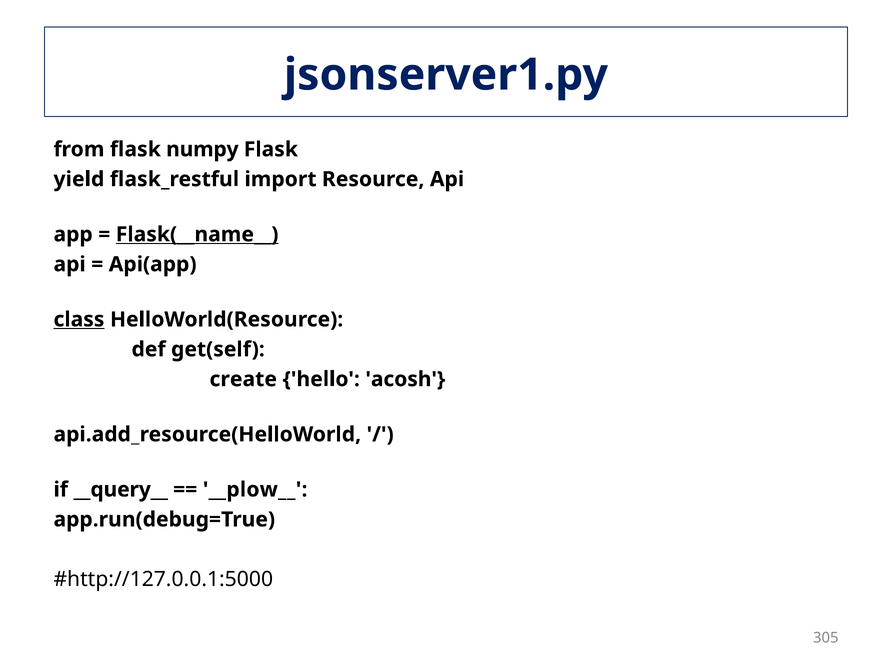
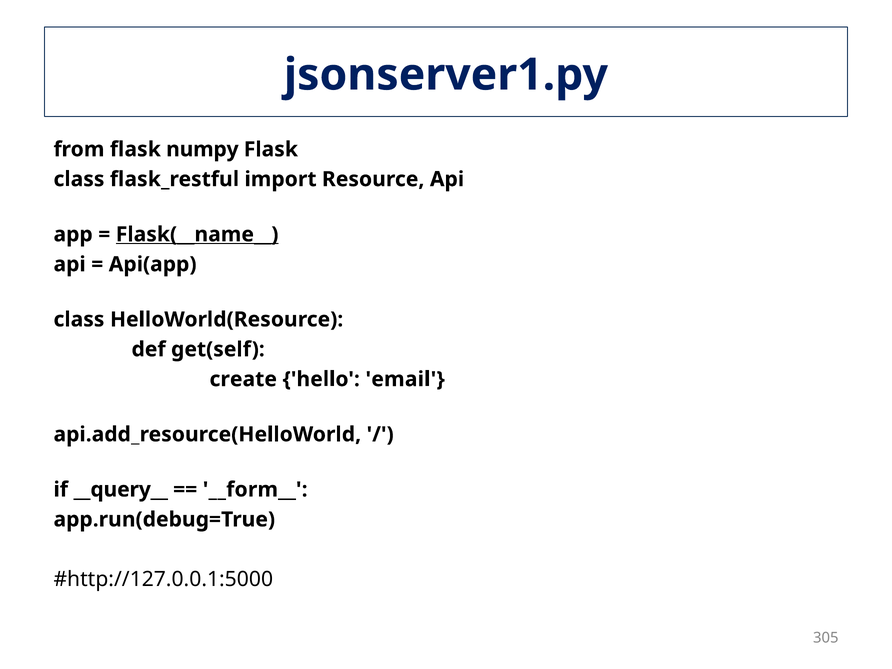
yield: yield -> class (79, 179)
class underline: present -> none (79, 319)
acosh: acosh -> email (405, 379)
__plow__: __plow__ -> __form__ (255, 490)
